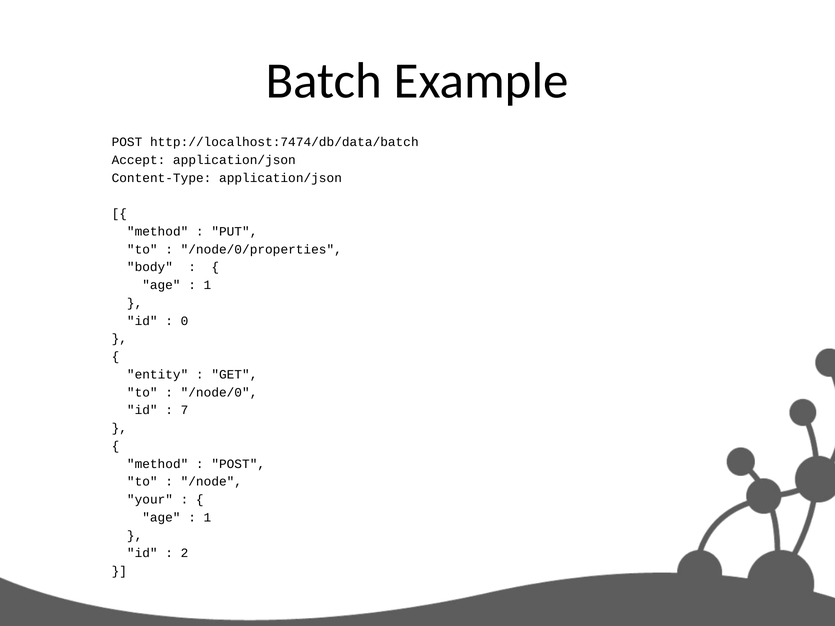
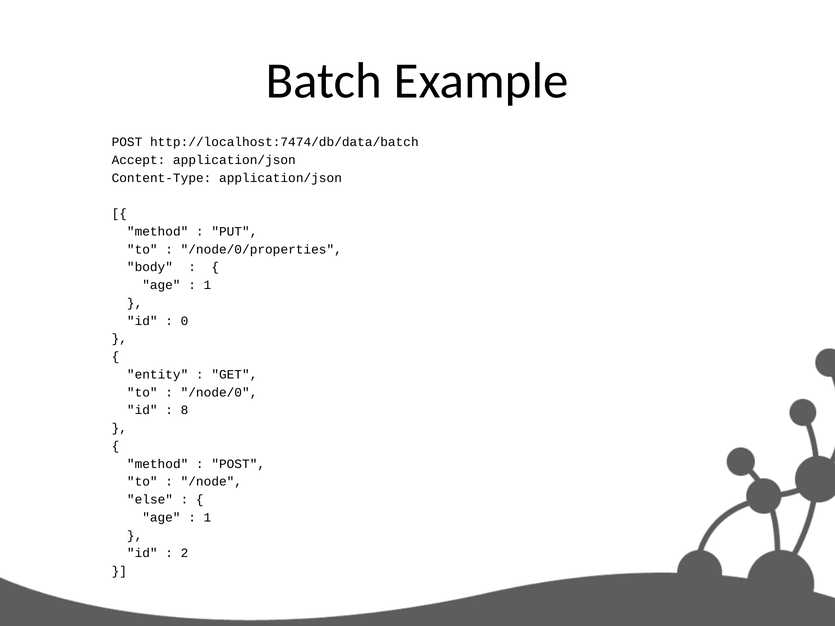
7: 7 -> 8 (184, 410)
your: your -> else (150, 500)
